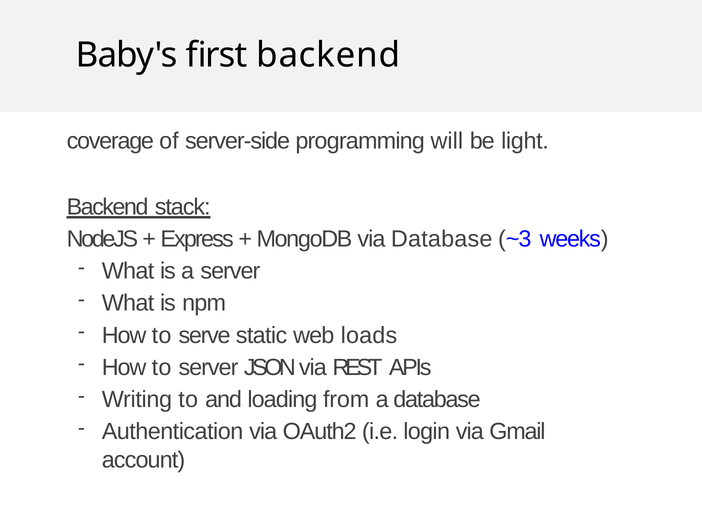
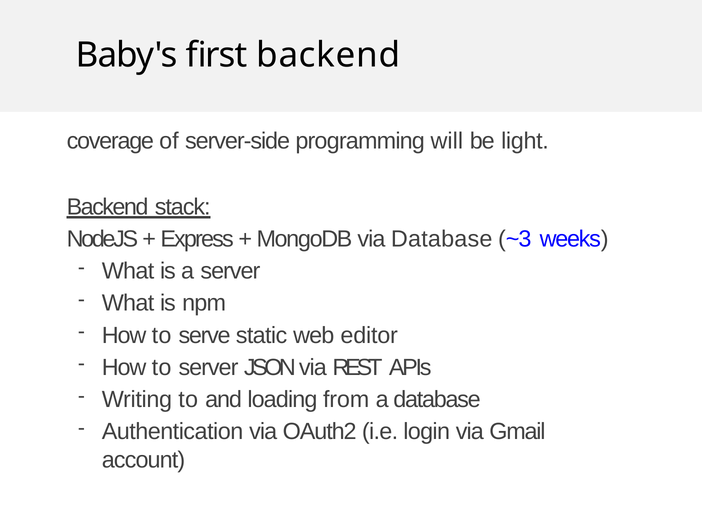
loads: loads -> editor (369, 336)
